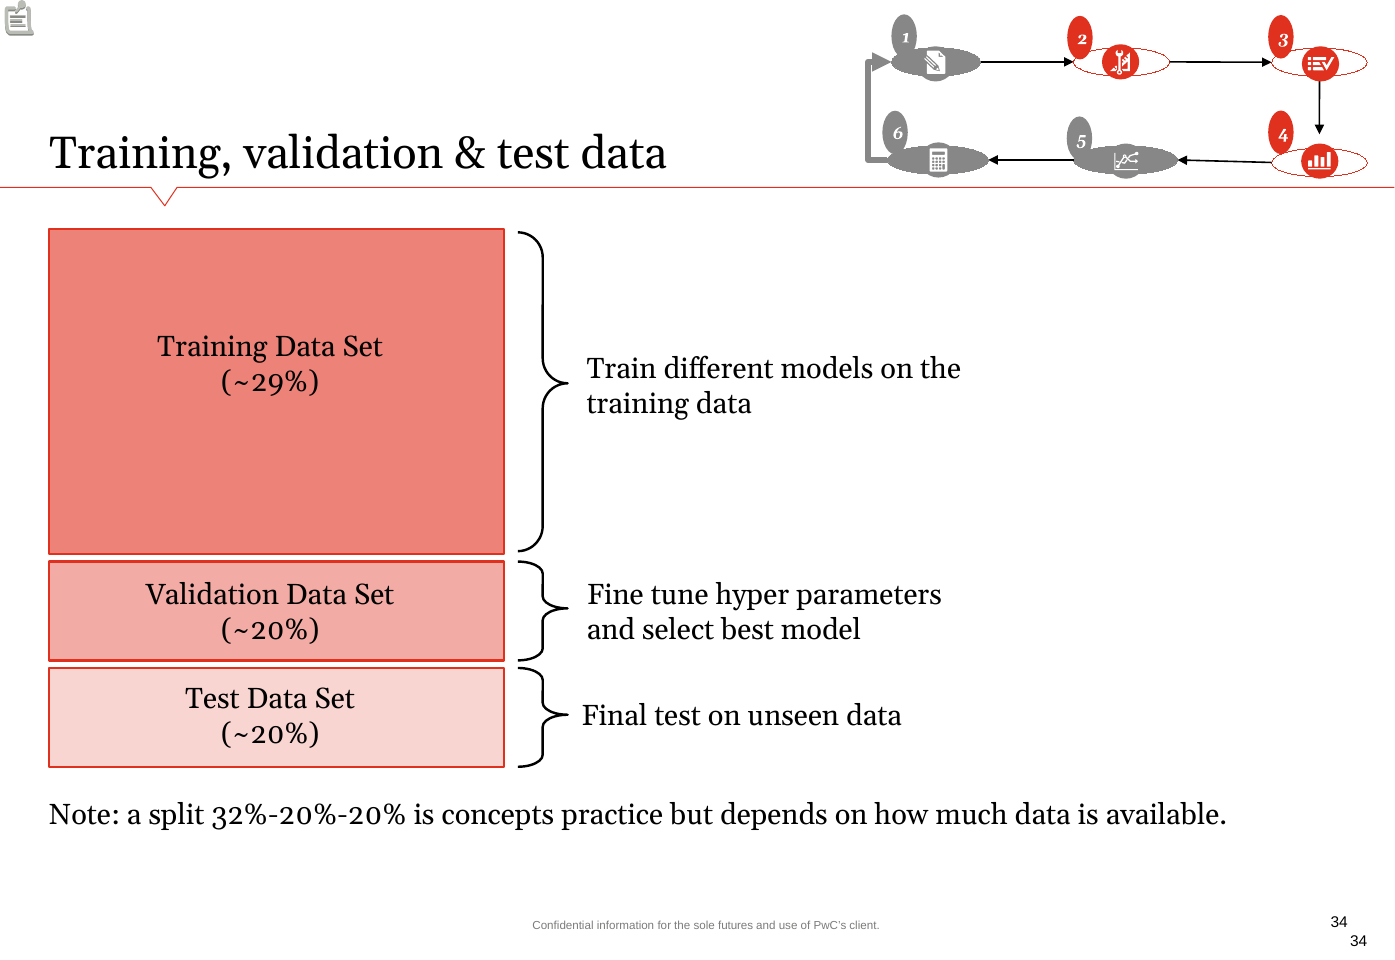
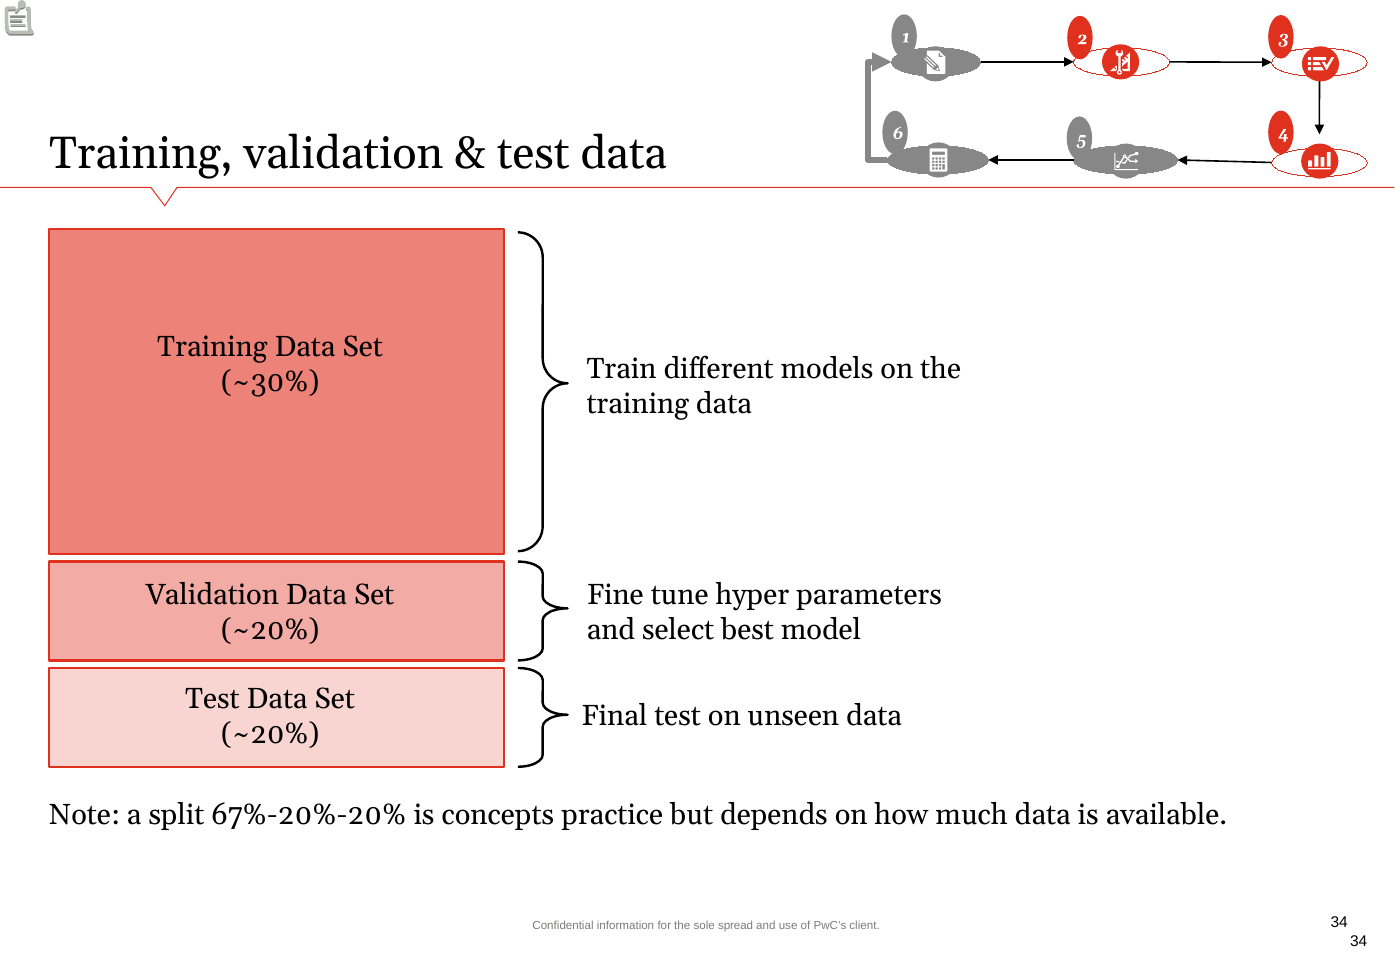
~29%: ~29% -> ~30% (270, 382)
32%-20%-20%: 32%-20%-20% -> 67%-20%-20% (309, 816)
futures: futures -> spread (736, 926)
